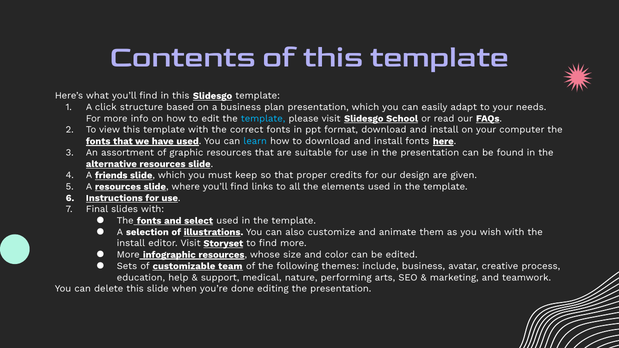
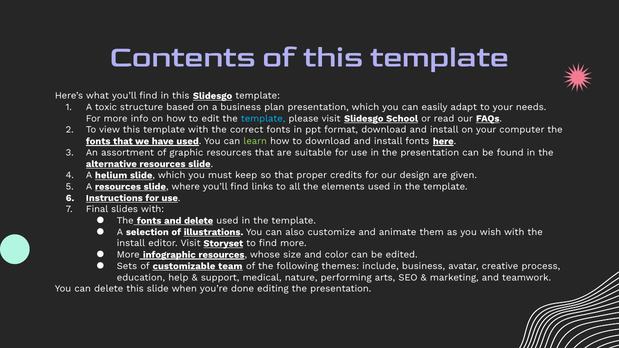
click: click -> toxic (106, 107)
learn colour: light blue -> light green (255, 141)
friends: friends -> helium (111, 175)
and select: select -> delete (199, 221)
